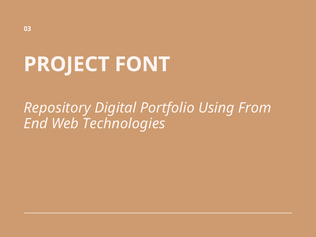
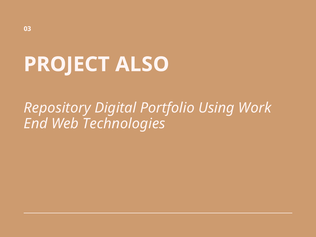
FONT: FONT -> ALSO (142, 64)
From: From -> Work (255, 108)
